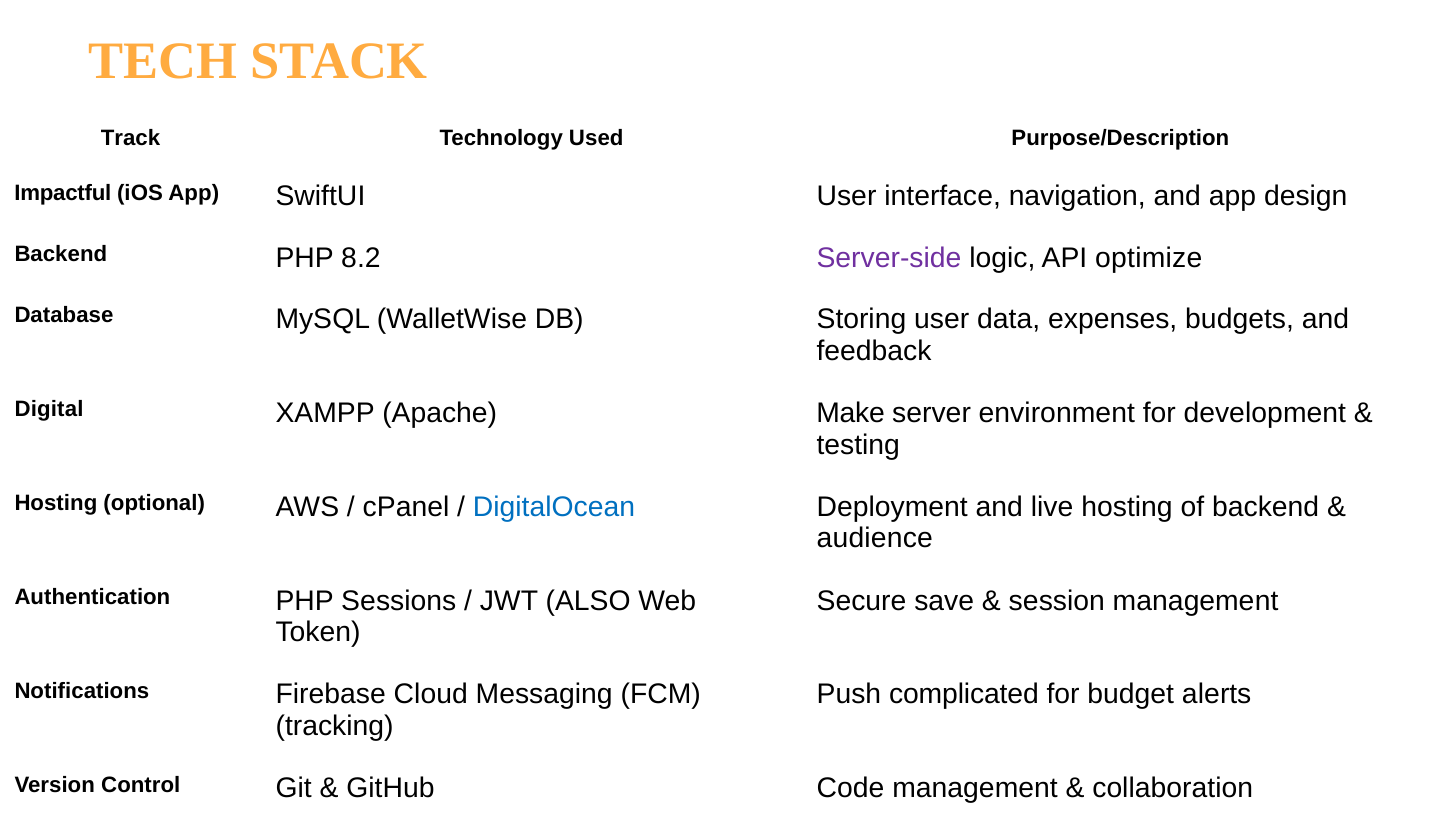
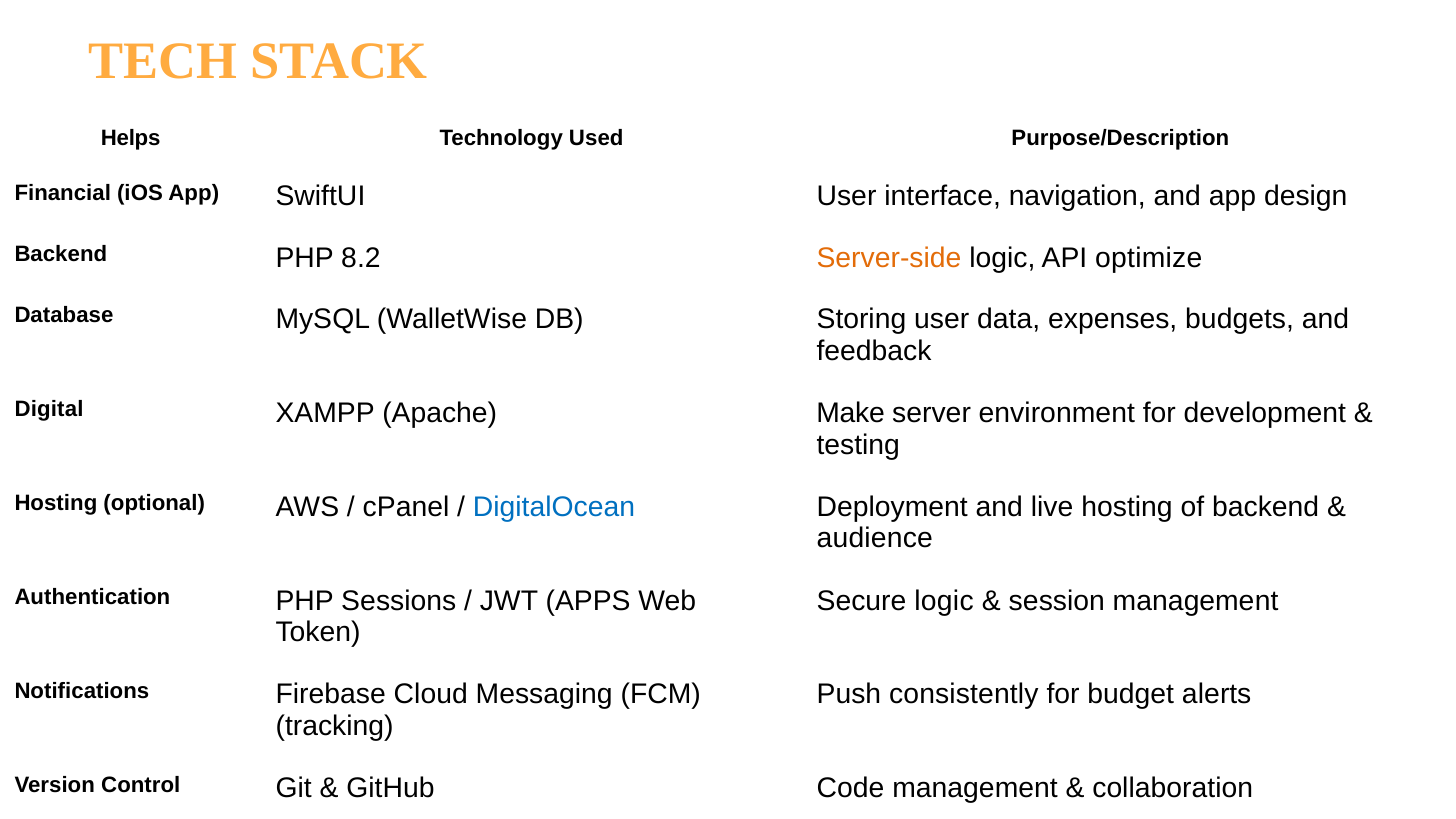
Track: Track -> Helps (131, 138)
Impactful: Impactful -> Financial (63, 193)
Server-side colour: purple -> orange (889, 258)
ALSO: ALSO -> APPS (588, 601)
Secure save: save -> logic (944, 601)
complicated: complicated -> consistently (964, 695)
